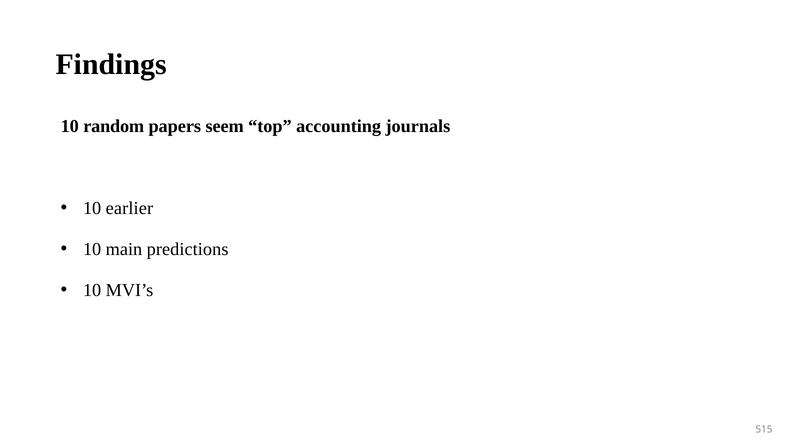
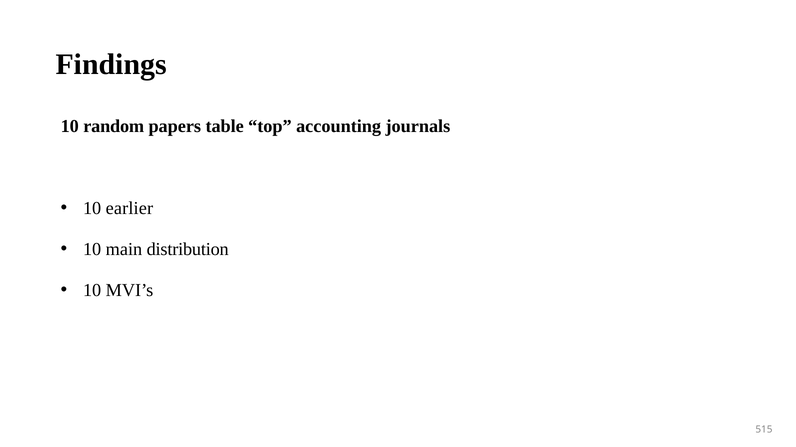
seem: seem -> table (225, 126)
predictions: predictions -> distribution (188, 250)
